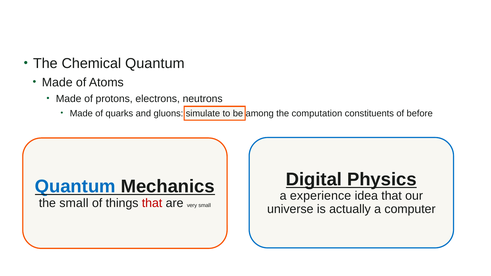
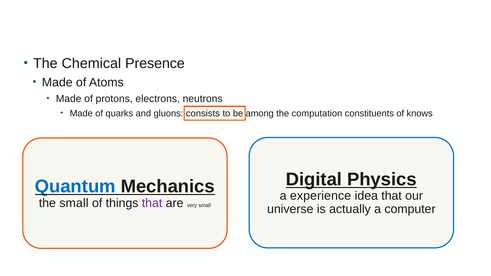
Chemical Quantum: Quantum -> Presence (155, 64)
simulate: simulate -> consists (203, 114)
before: before -> knows (420, 114)
that colour: red -> purple (152, 203)
